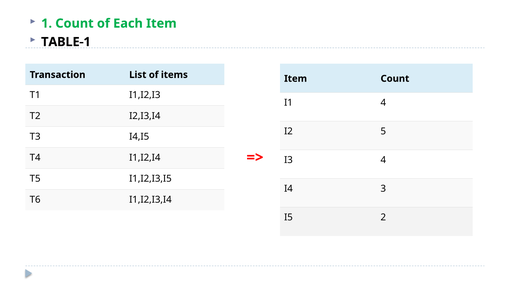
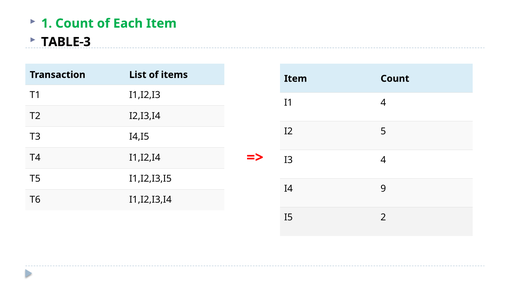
TABLE-1: TABLE-1 -> TABLE-3 (66, 42)
3: 3 -> 9 (383, 189)
